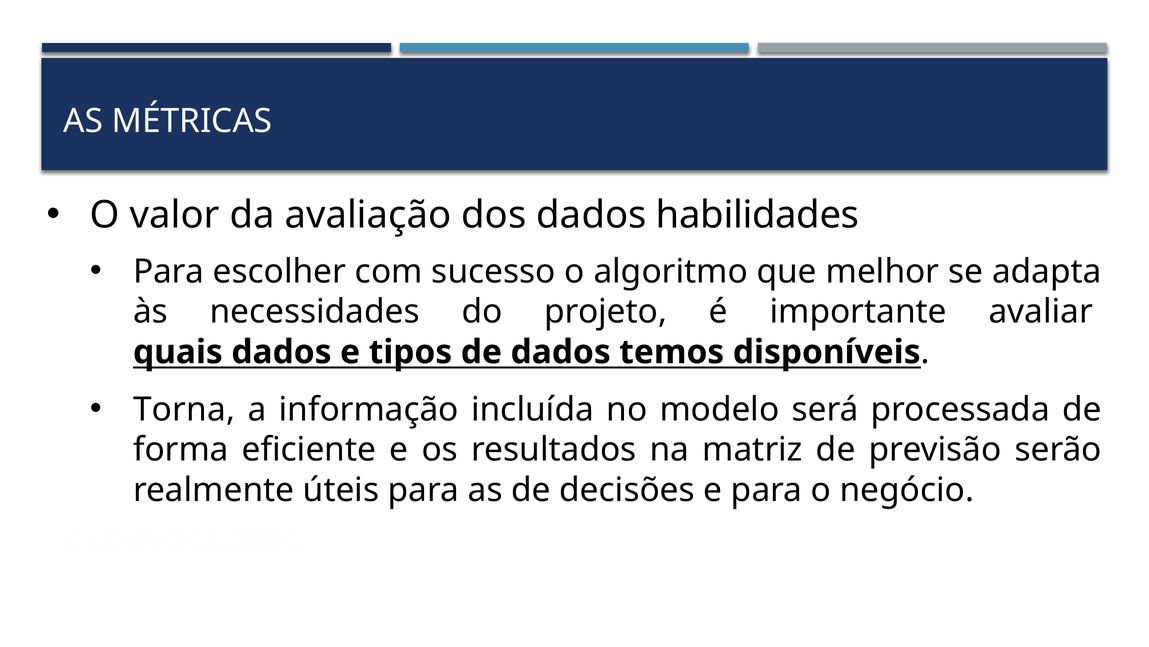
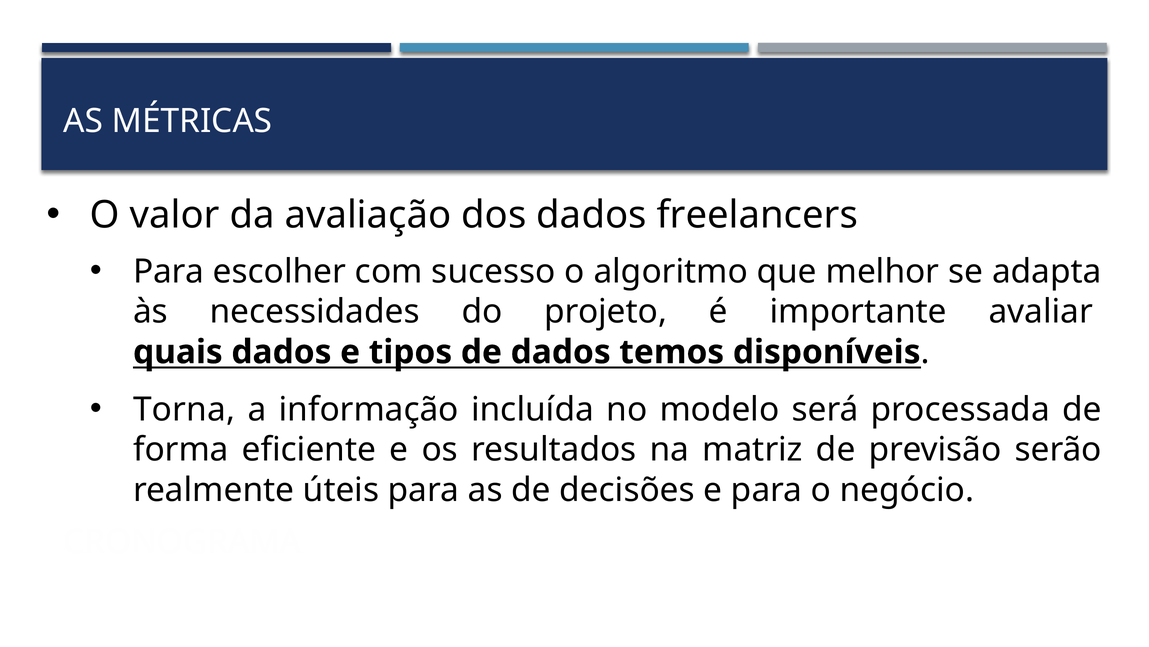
habilidades: habilidades -> freelancers (757, 215)
